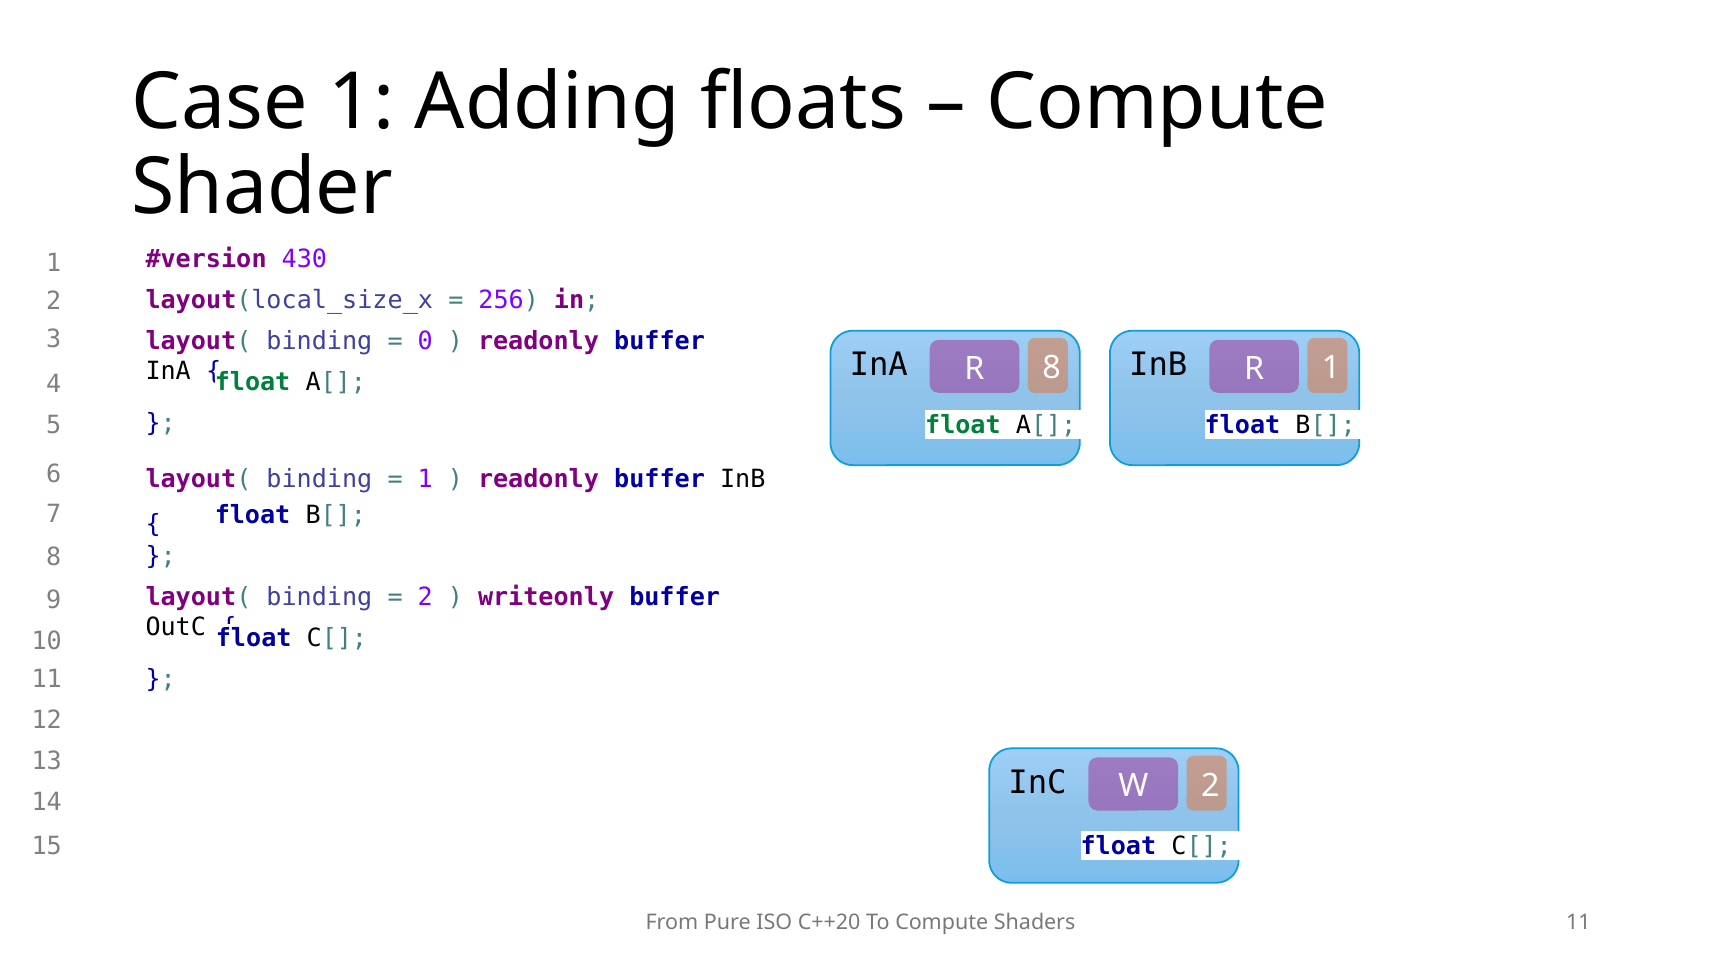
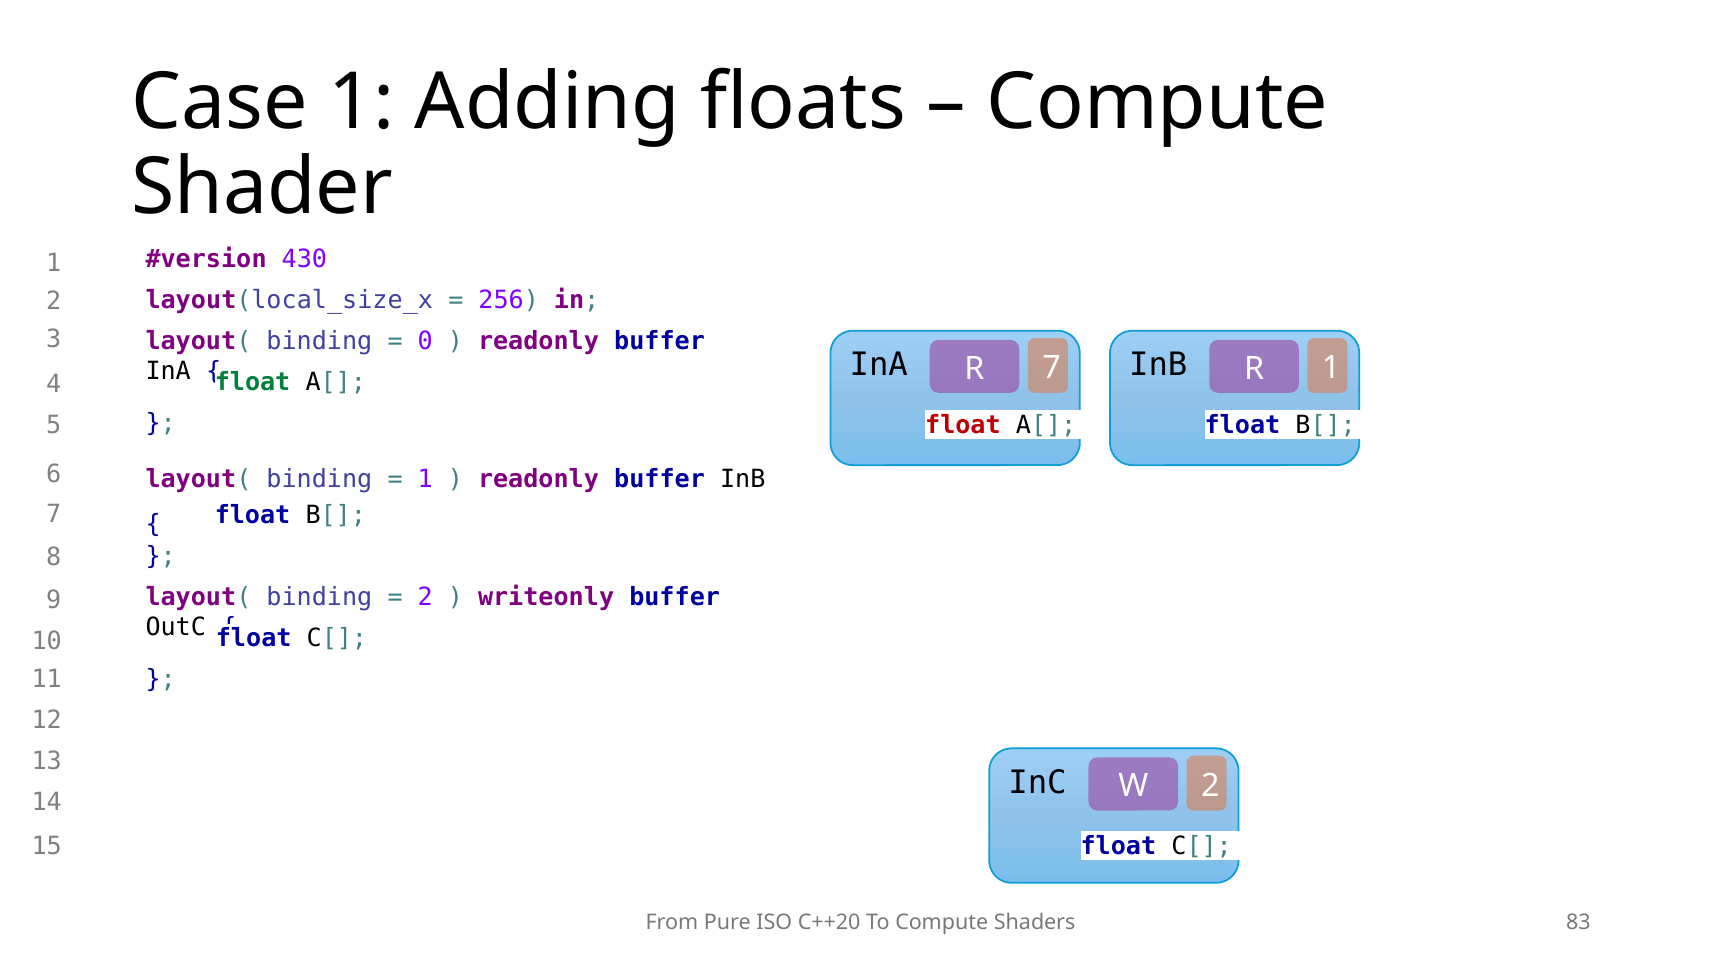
InA 8: 8 -> 7 (1052, 368)
float colour: green -> red (963, 425)
Shaders 11: 11 -> 83 (1578, 923)
